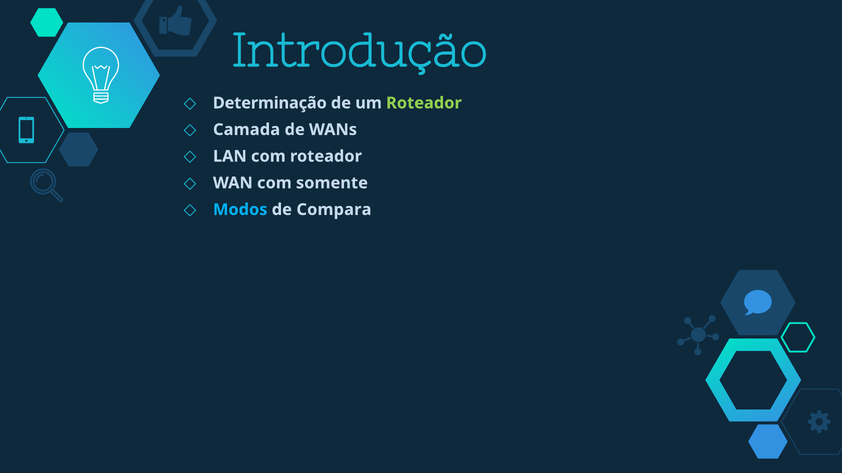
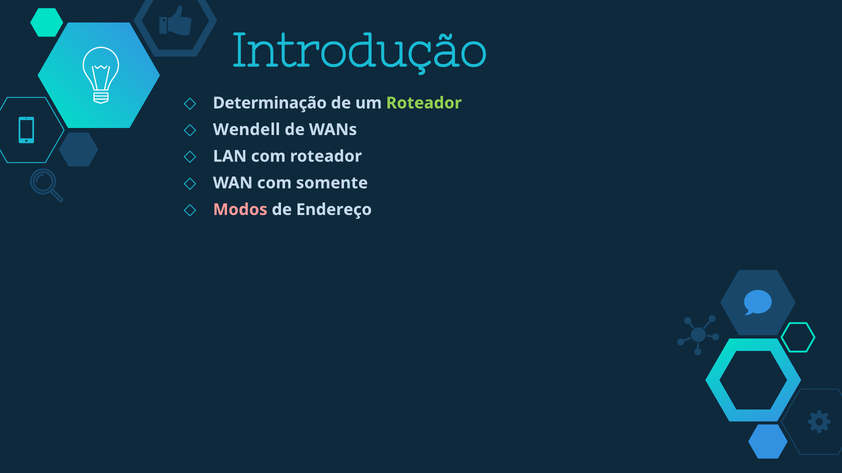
Camada: Camada -> Wendell (247, 130)
Modos colour: light blue -> pink (240, 210)
Compara: Compara -> Endereço (334, 210)
